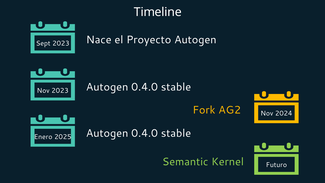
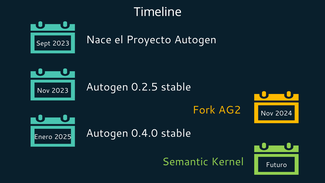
2023 Autogen 0.4.0: 0.4.0 -> 0.2.5 (145, 87)
